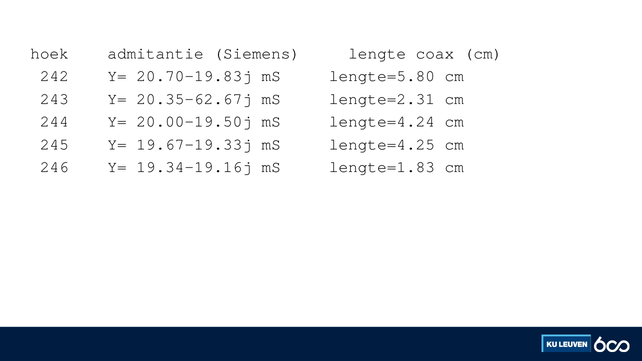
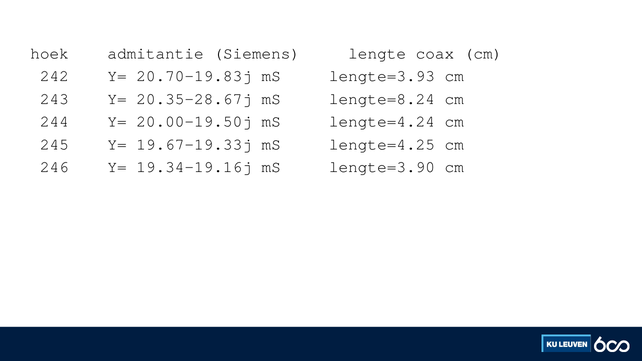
lengte=5.80: lengte=5.80 -> lengte=3.93 (382, 76)
20.35-62.67j: 20.35-62.67j -> 20.35-28.67j (194, 99)
lengte=2.31: lengte=2.31 -> lengte=8.24 (382, 99)
lengte=1.83: lengte=1.83 -> lengte=3.90 (382, 167)
